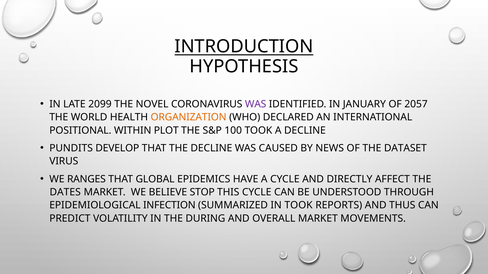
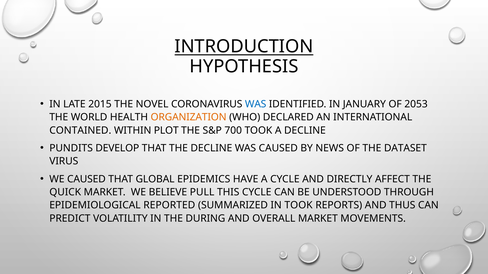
2099: 2099 -> 2015 (100, 104)
WAS colour: purple -> blue (256, 104)
2057: 2057 -> 2053 (416, 104)
POSITIONAL: POSITIONAL -> CONTAINED (80, 131)
100: 100 -> 700 (233, 131)
WE RANGES: RANGES -> CAUSED (86, 179)
DATES: DATES -> QUICK (65, 193)
STOP: STOP -> PULL (202, 193)
INFECTION: INFECTION -> REPORTED (169, 206)
